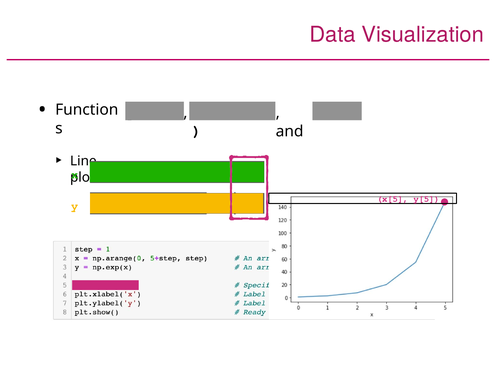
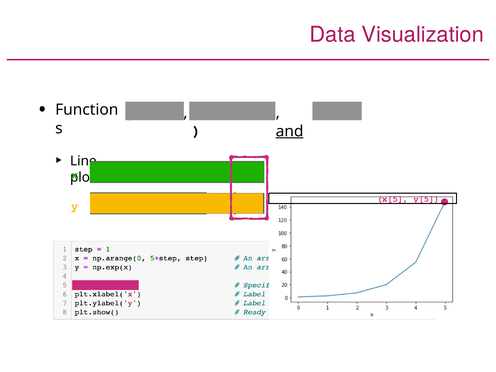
and underline: none -> present (290, 131)
